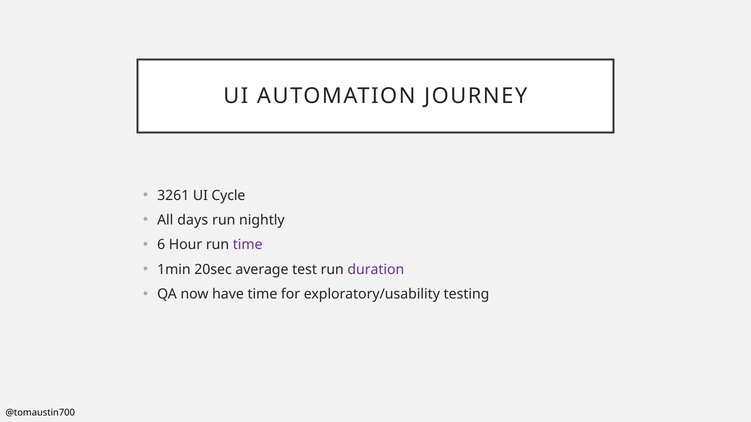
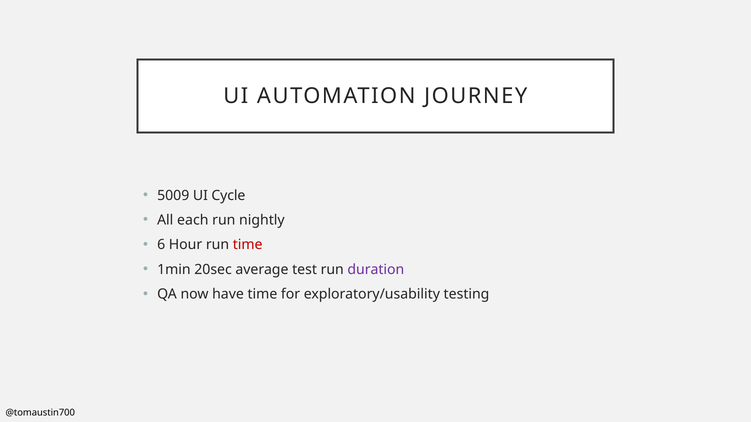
3261: 3261 -> 5009 (173, 196)
days: days -> each (193, 220)
time colour: purple -> red (248, 245)
